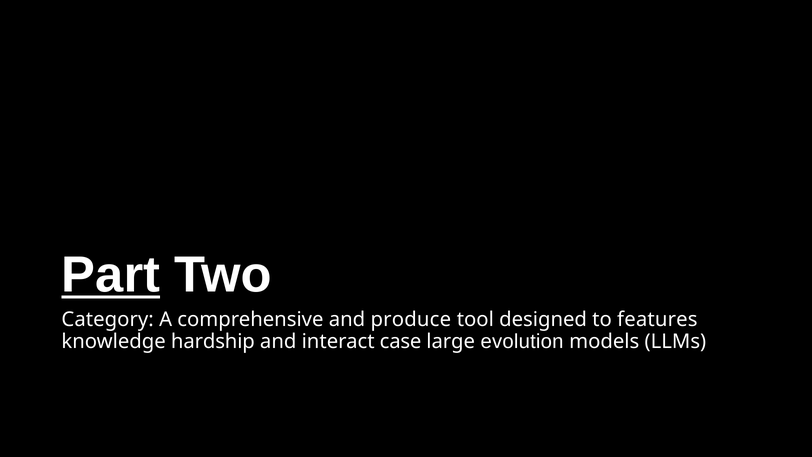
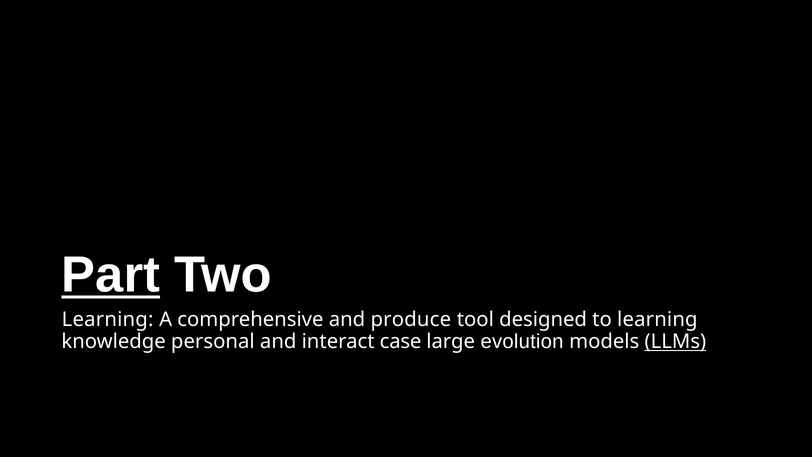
Category: Category -> Learning (108, 320)
to features: features -> learning (657, 320)
hardship: hardship -> personal (213, 341)
LLMs underline: none -> present (675, 341)
